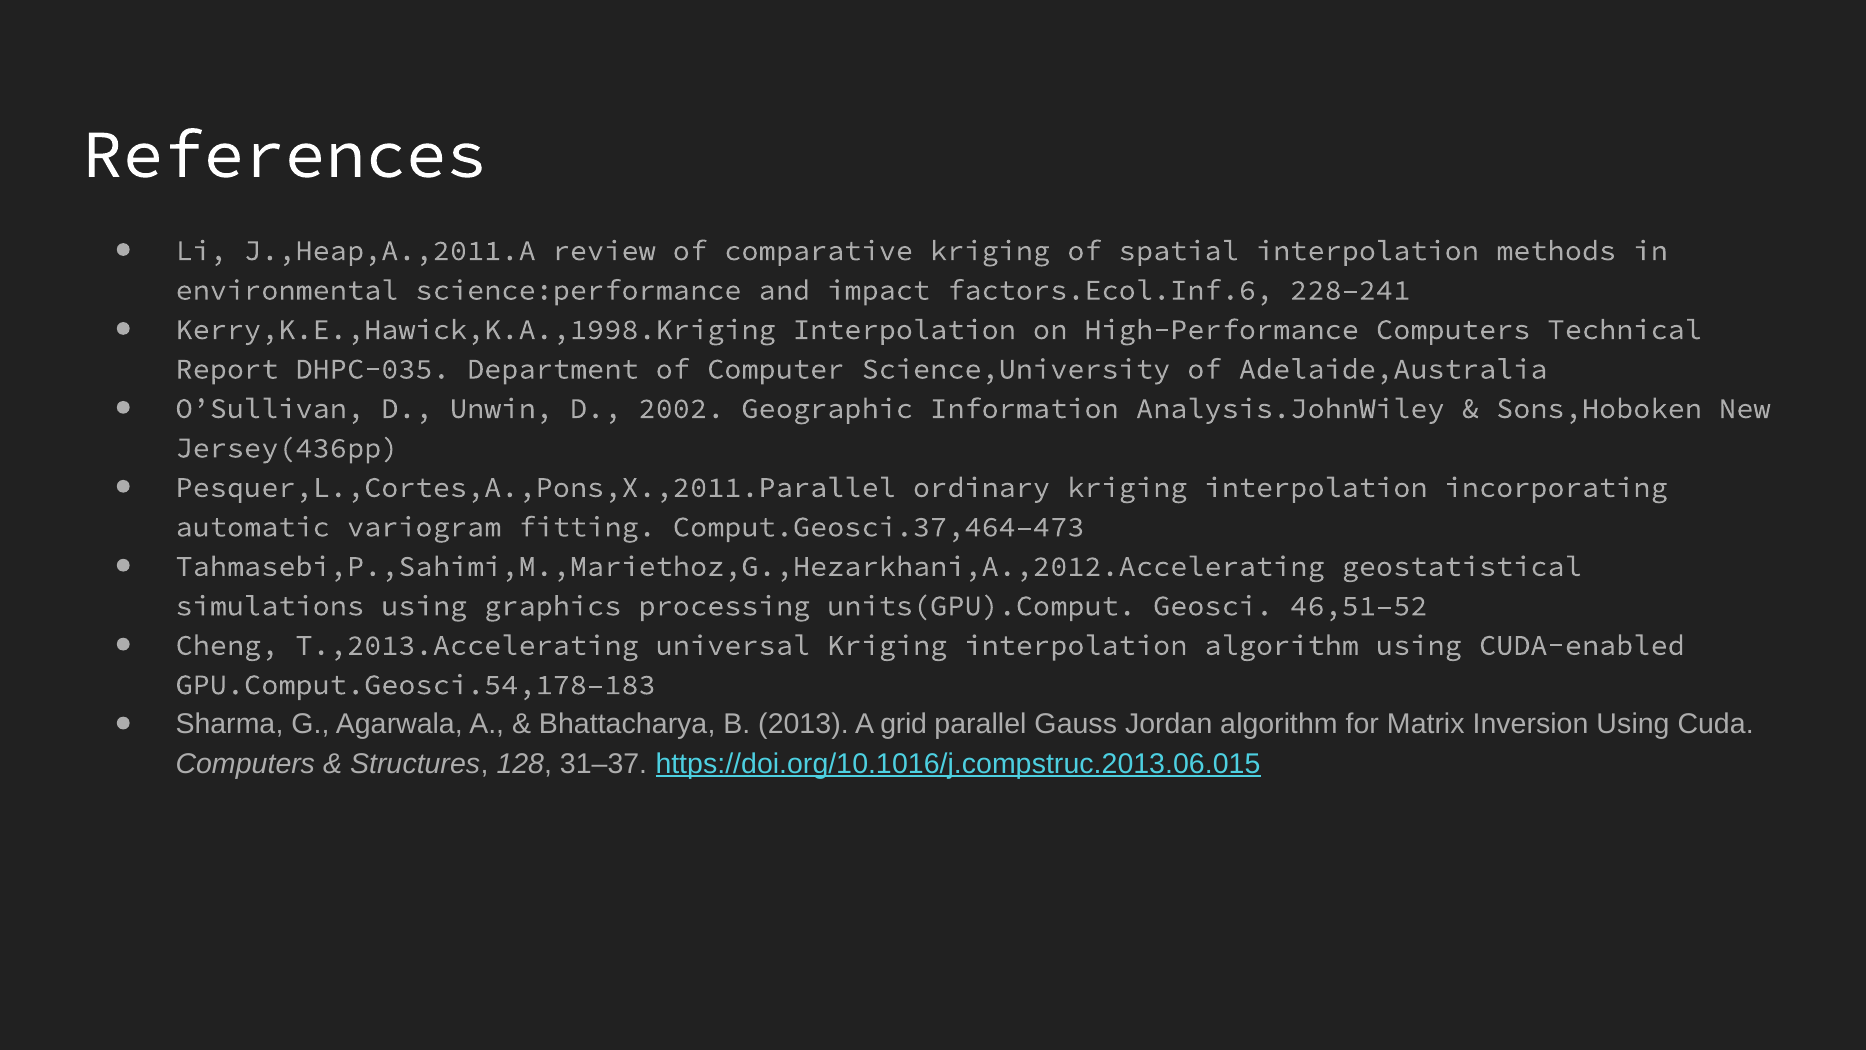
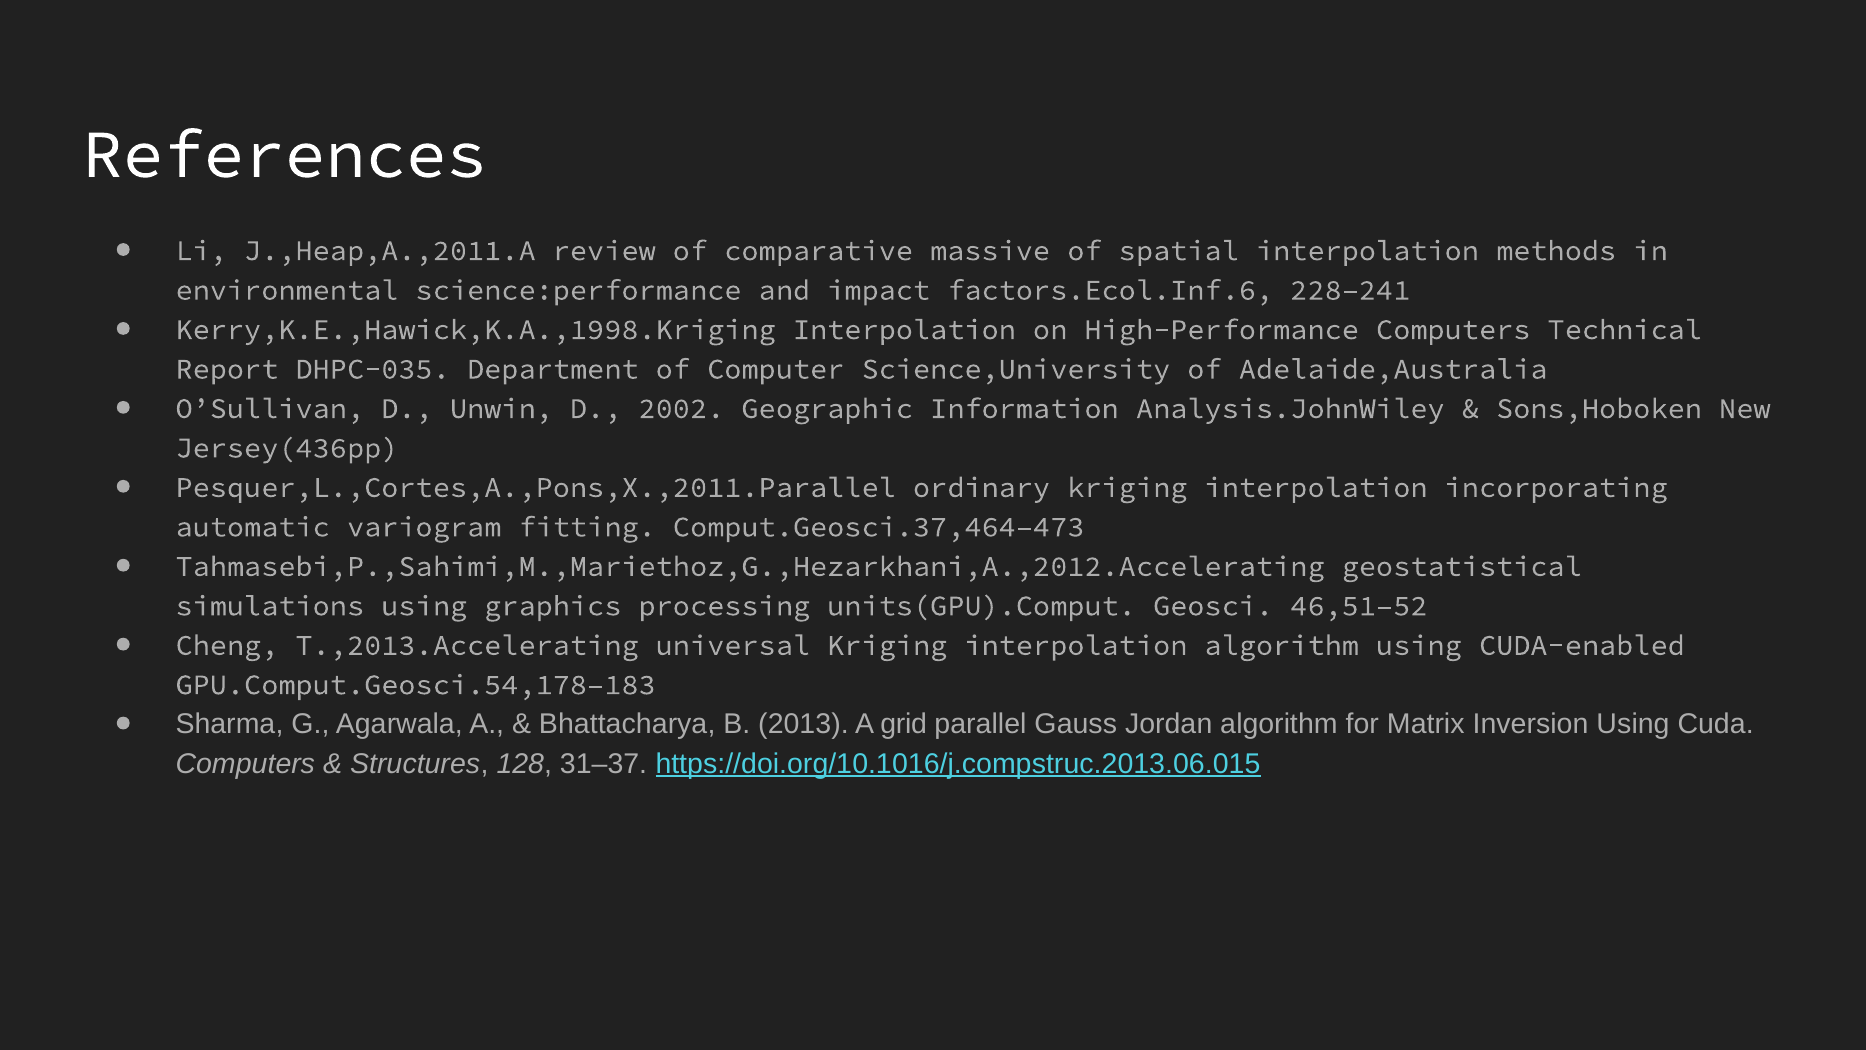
comparative kriging: kriging -> massive (990, 251)
